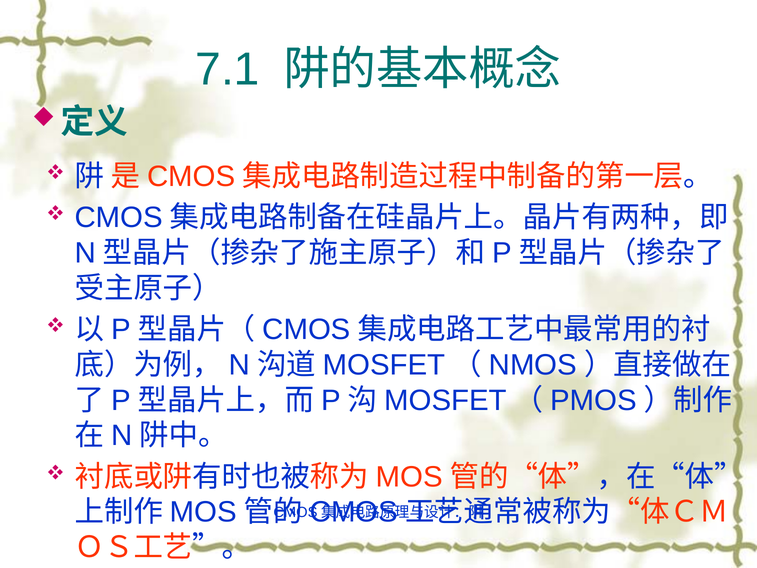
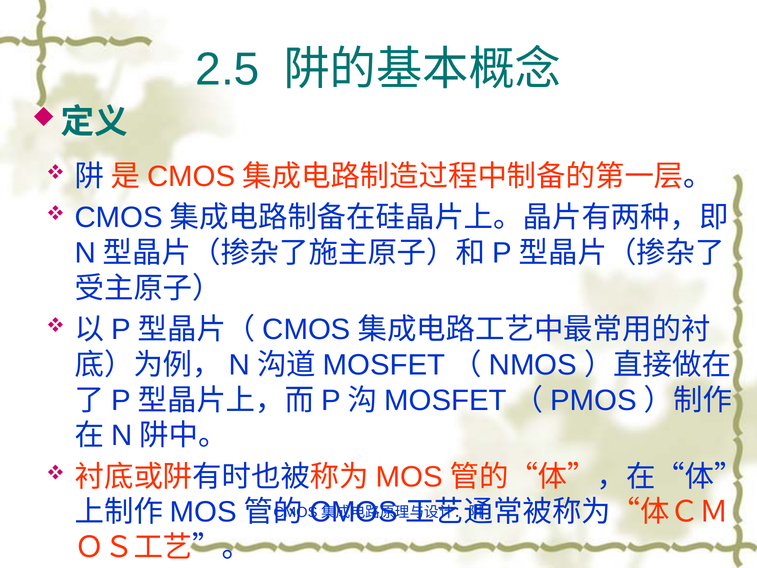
7.1: 7.1 -> 2.5 (228, 69)
